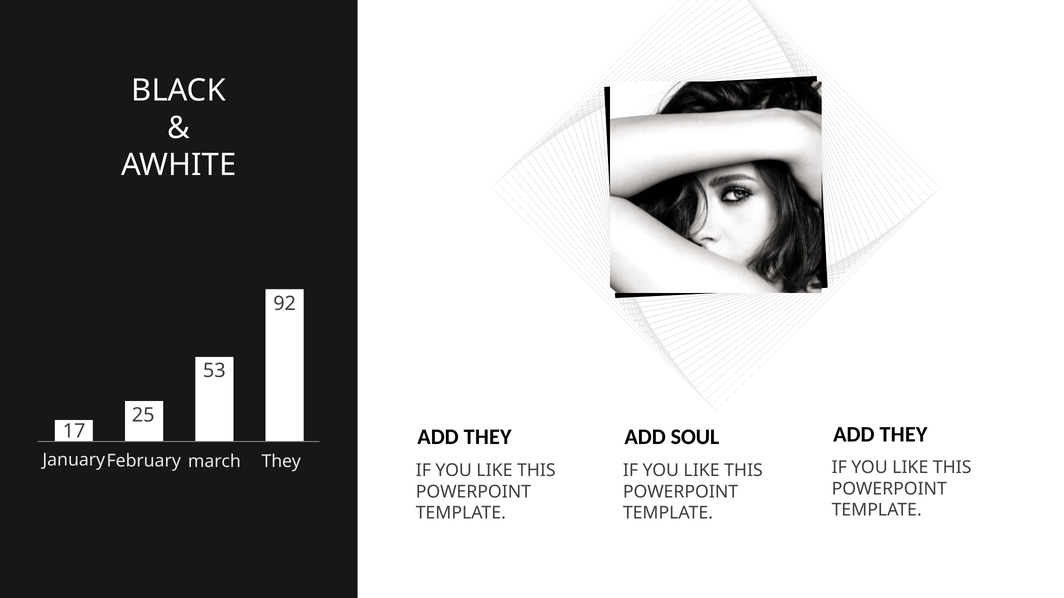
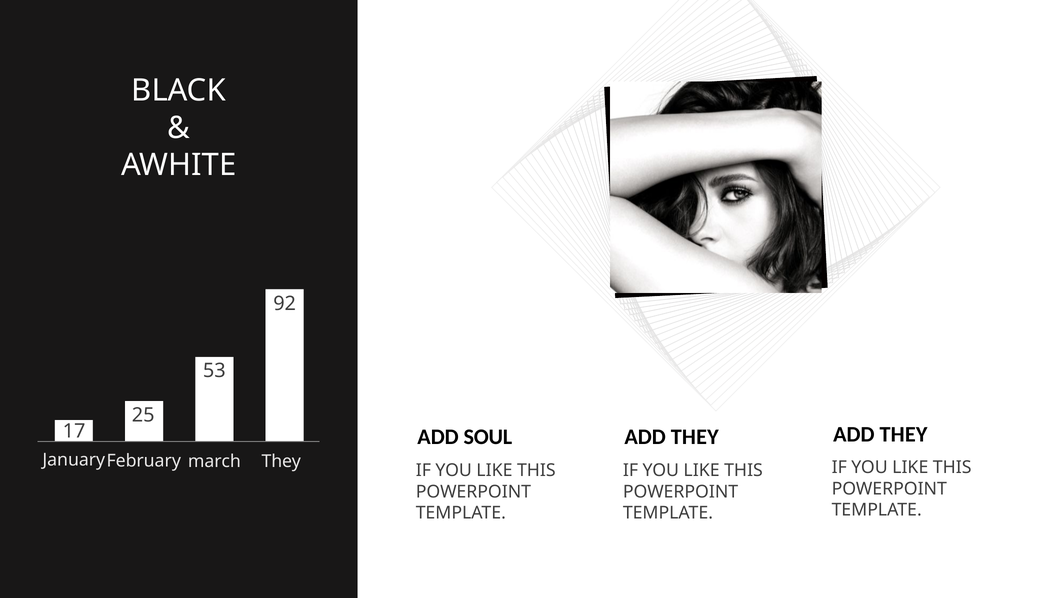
THEY: THEY -> SOUL (488, 437)
SOUL: SOUL -> THEY (695, 437)
